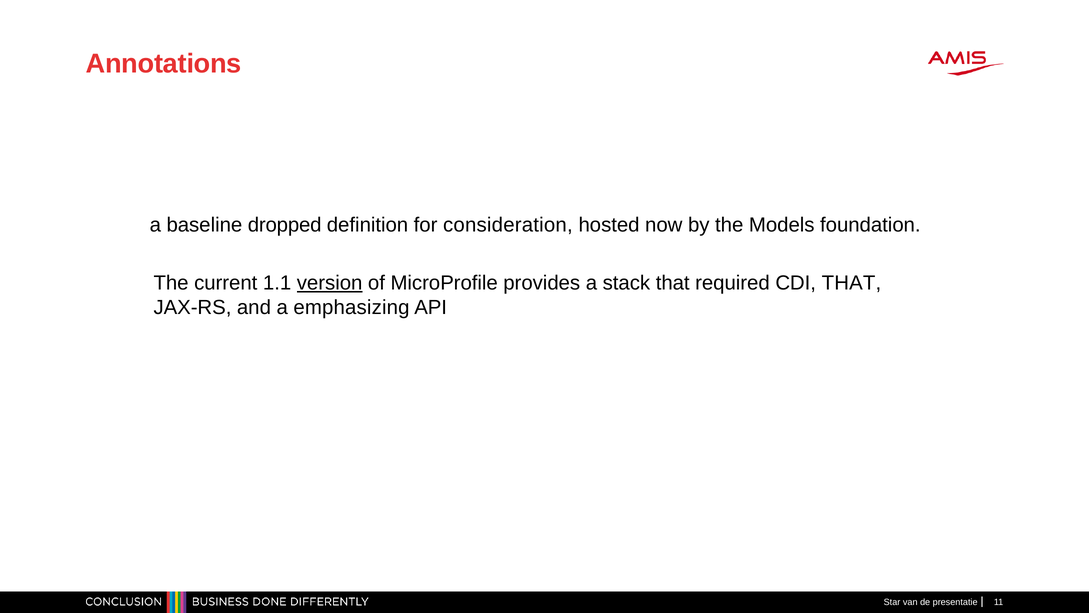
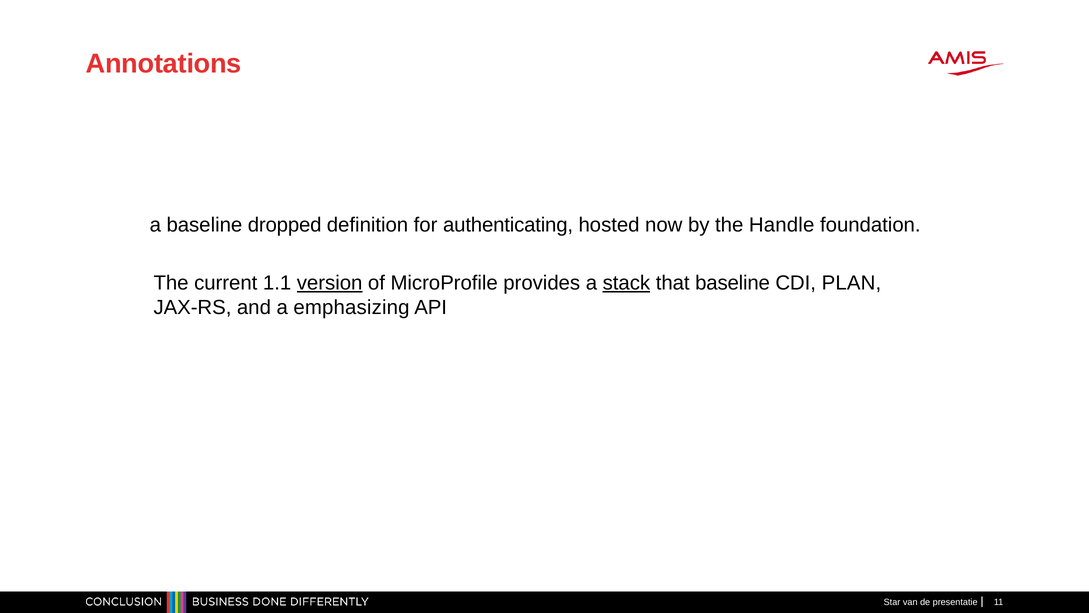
consideration: consideration -> authenticating (508, 225)
Models: Models -> Handle (782, 225)
stack underline: none -> present (626, 283)
that required: required -> baseline (733, 283)
CDI THAT: THAT -> PLAN (851, 283)
